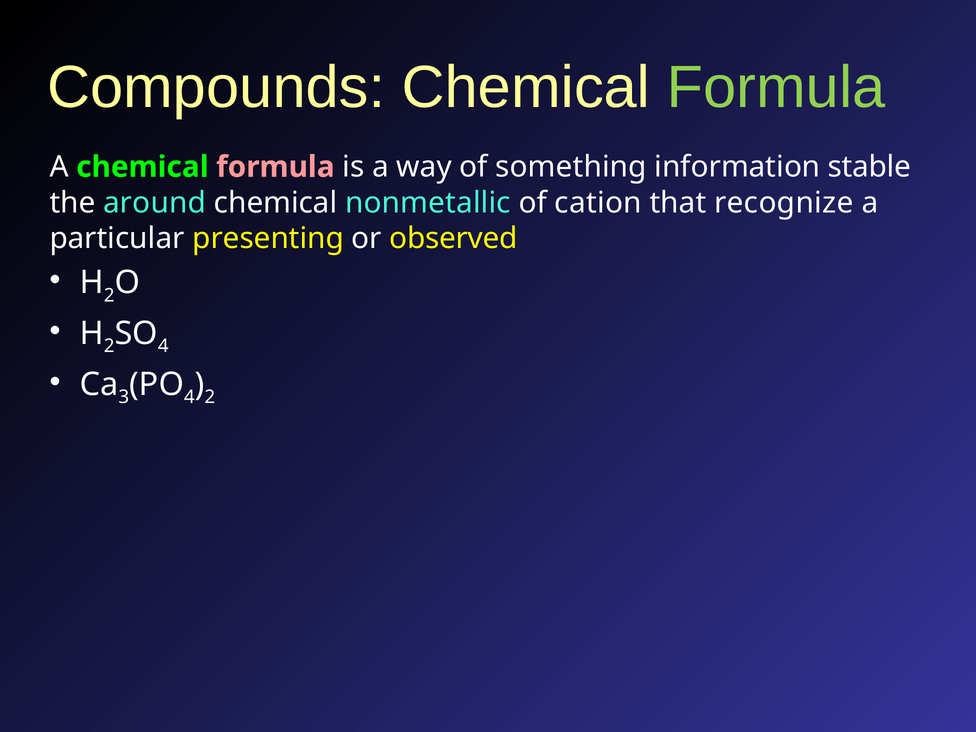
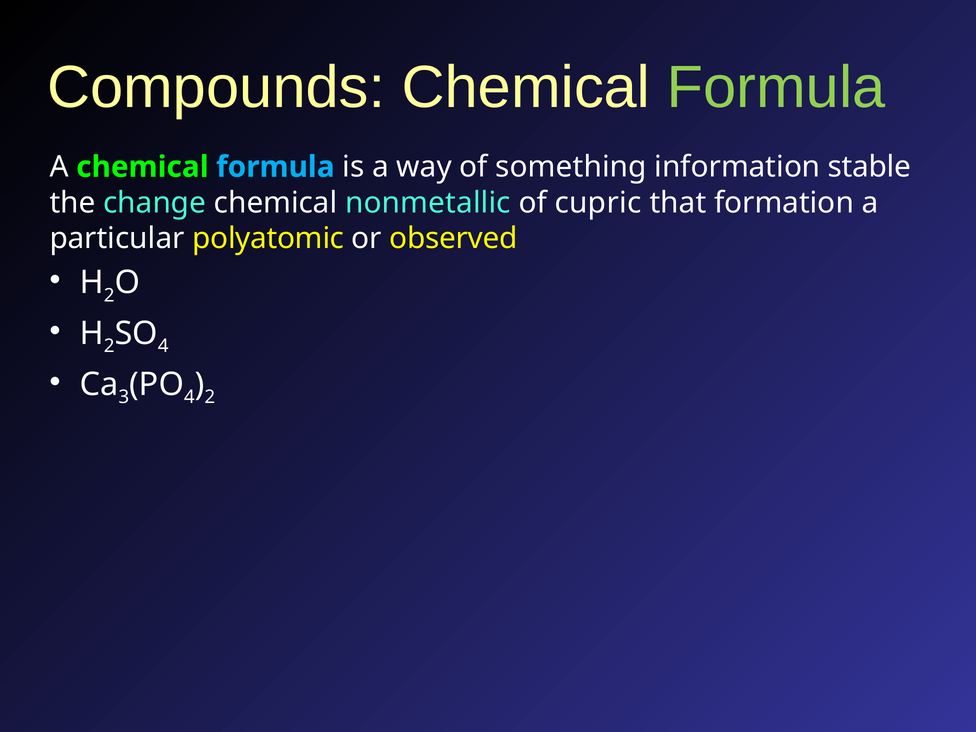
formula colour: pink -> light blue (275, 167)
around: around -> change (155, 203)
cation: cation -> cupric (598, 203)
recognize: recognize -> formation (784, 203)
presenting: presenting -> polyatomic (268, 239)
